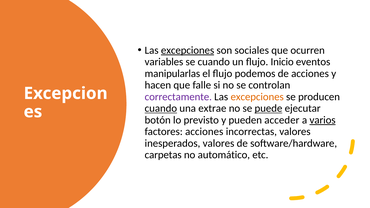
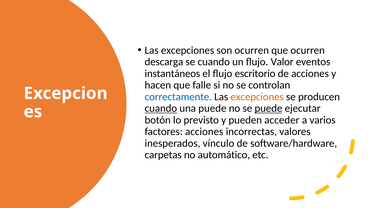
excepciones underline: present -> none (188, 50)
son sociales: sociales -> ocurren (252, 50)
variables: variables -> descarga (164, 62)
Inicio: Inicio -> Valor (282, 62)
manipularlas: manipularlas -> instantáneos (172, 74)
podemos: podemos -> escritorio (255, 74)
correctamente colour: purple -> blue (178, 97)
una extrae: extrae -> puede (212, 108)
varios underline: present -> none (323, 120)
inesperados valores: valores -> vínculo (219, 143)
